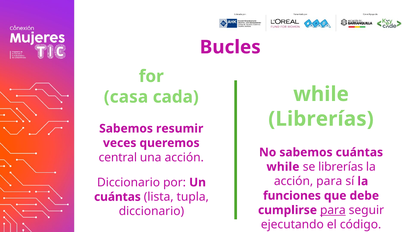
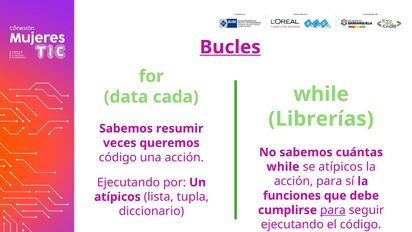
Bucles underline: none -> present (230, 47)
casa: casa -> data (126, 97)
central: central -> código (118, 157)
se librerías: librerías -> atípicos (341, 167)
Diccionario: Diccionario -> Ejecutando (129, 182)
cuántas: cuántas -> atípicos (117, 197)
